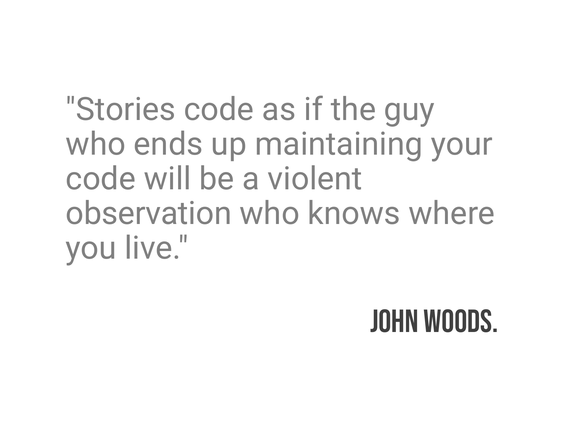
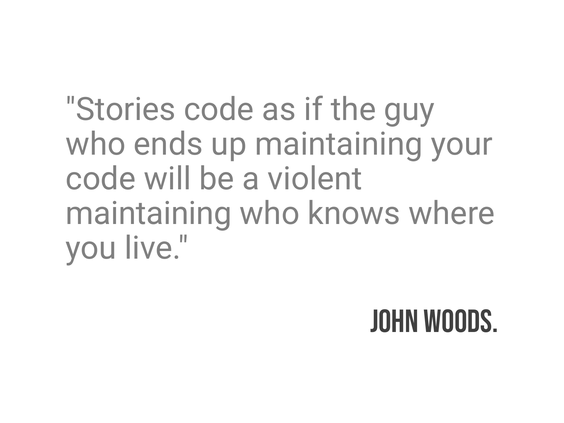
observation: observation -> maintaining (149, 214)
